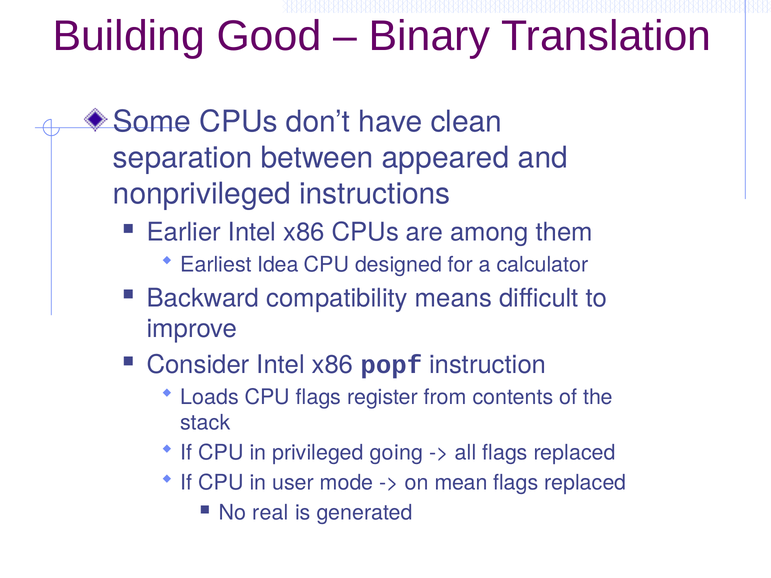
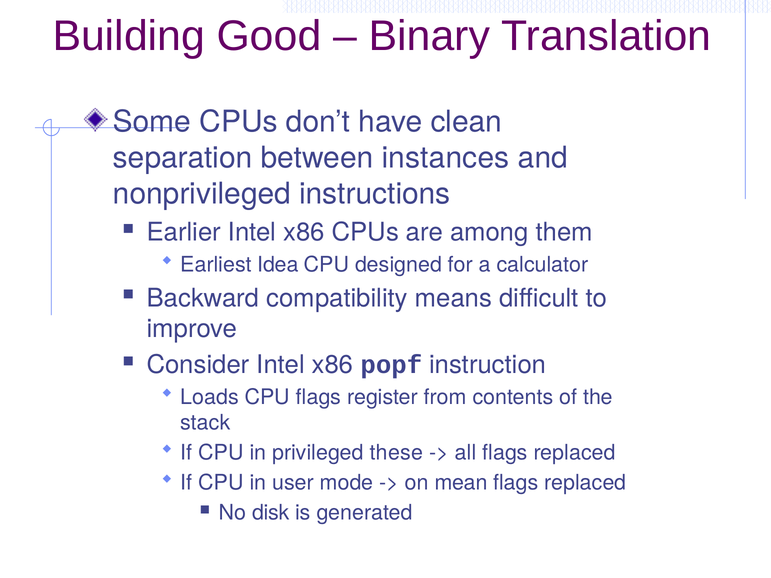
appeared: appeared -> instances (446, 158)
going: going -> these (396, 453)
real: real -> disk (271, 513)
